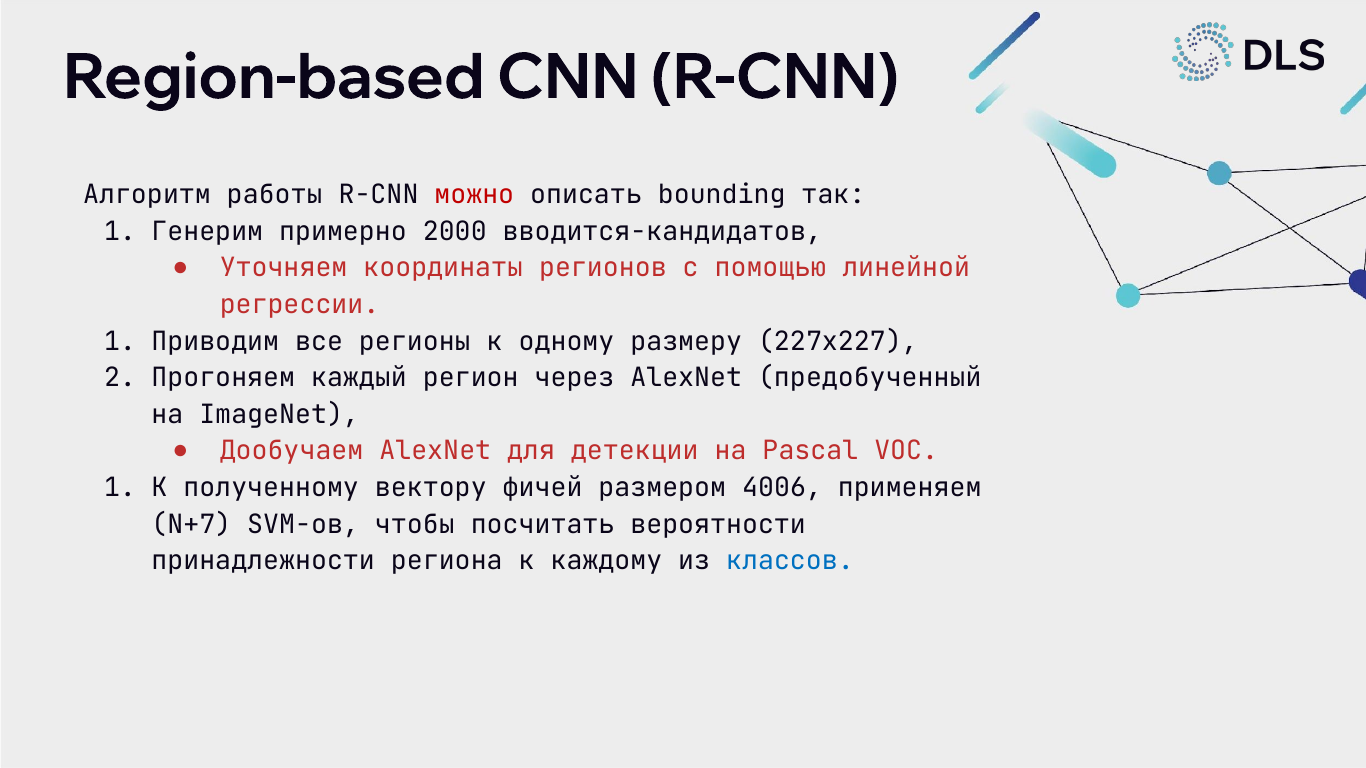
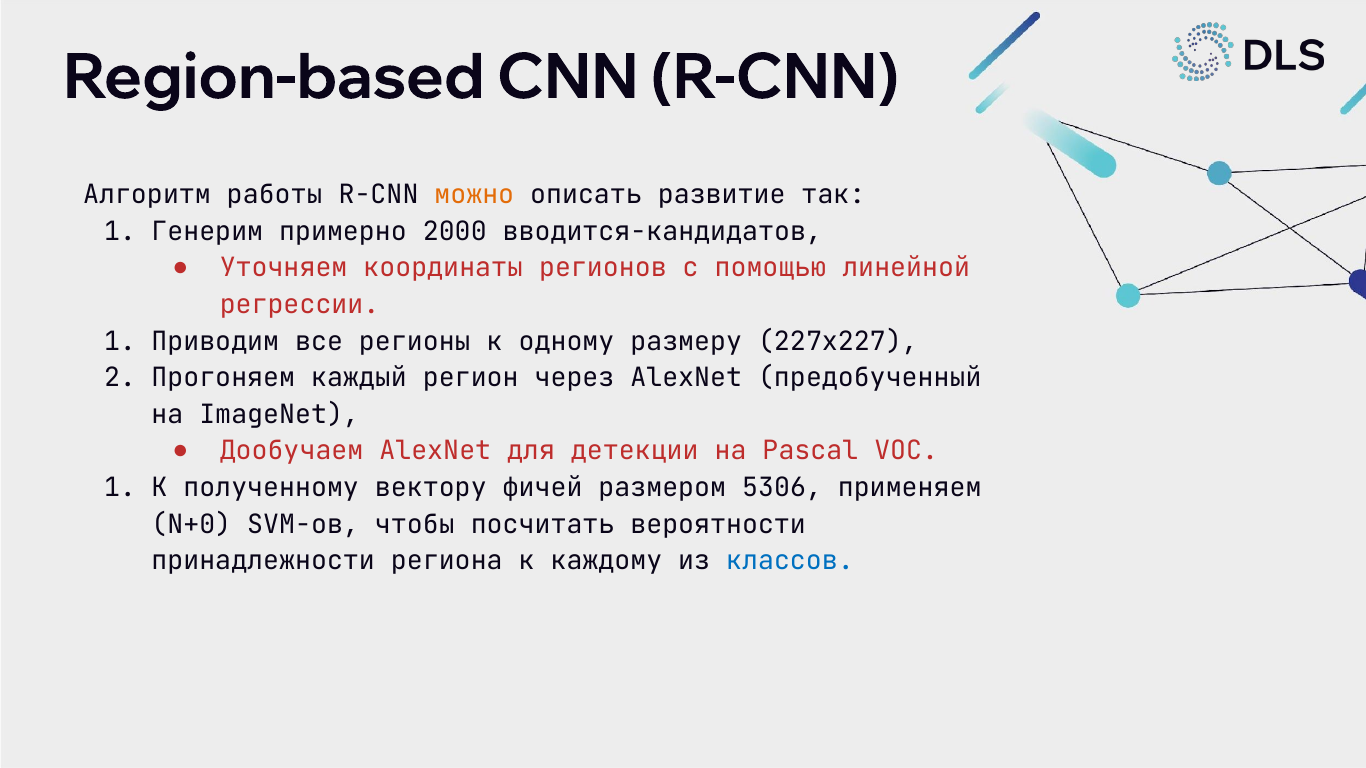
можно colour: red -> orange (474, 195)
bounding: bounding -> развитие (722, 195)
4006: 4006 -> 5306 (782, 488)
N+7: N+7 -> N+0 (191, 525)
